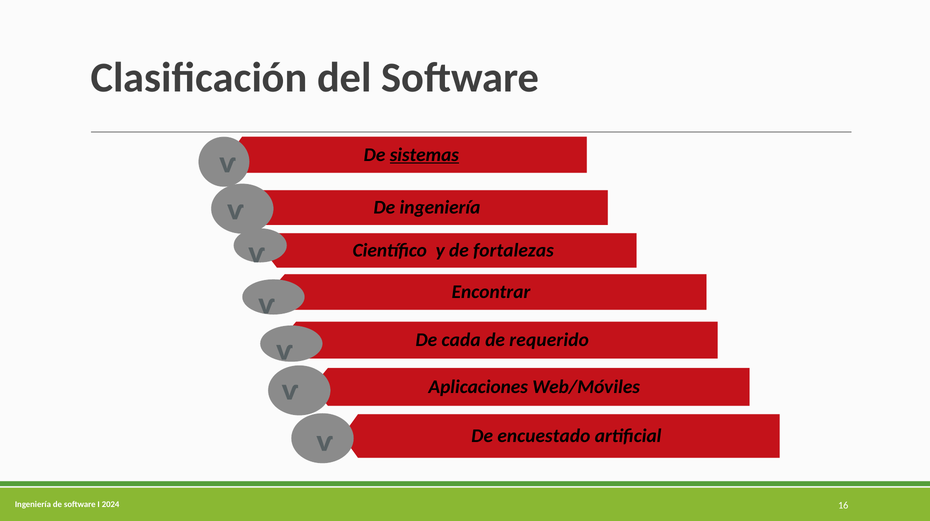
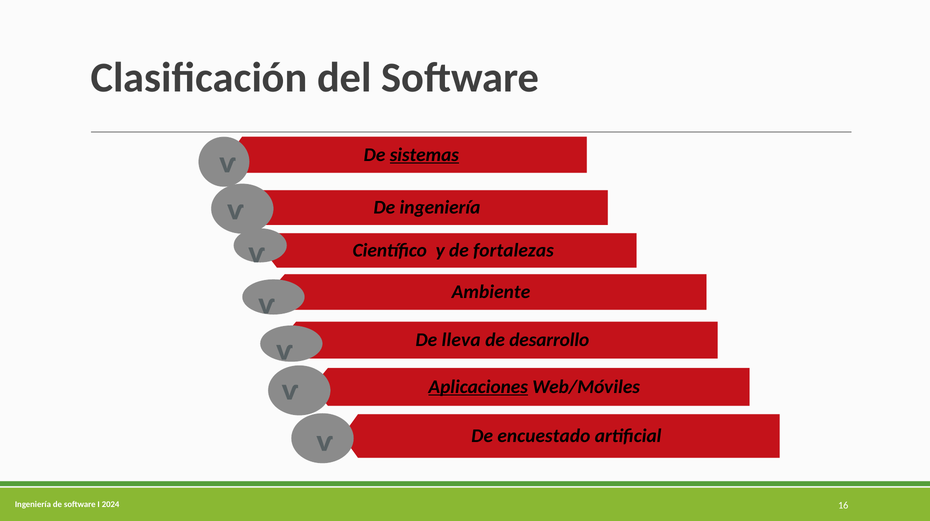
Encontrar: Encontrar -> Ambiente (491, 292)
cada: cada -> lleva (461, 340)
requerido: requerido -> desarrollo (549, 340)
Aplicaciones underline: none -> present (478, 387)
